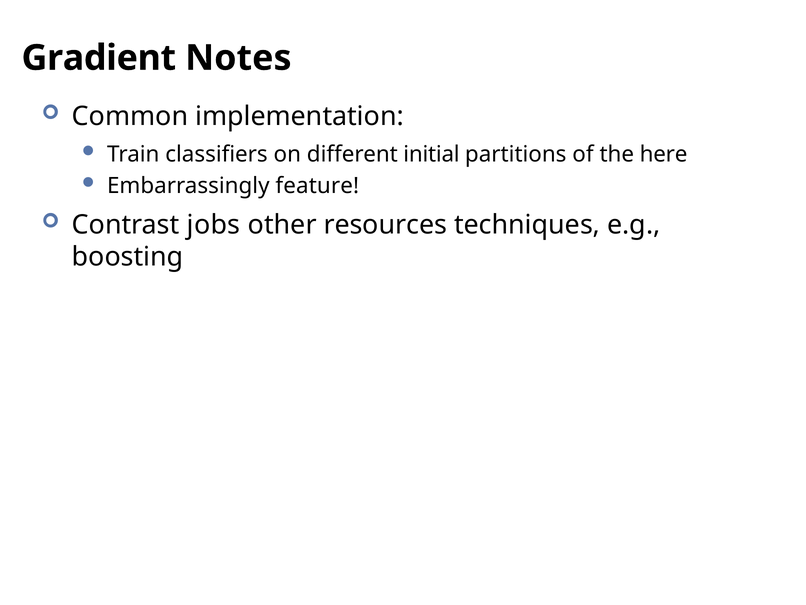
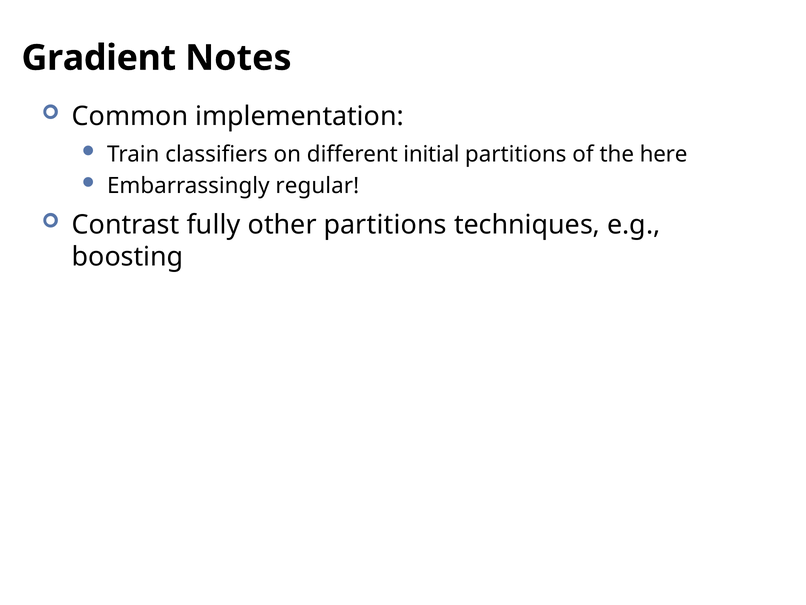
feature: feature -> regular (317, 186)
jobs: jobs -> fully (214, 225)
other resources: resources -> partitions (385, 225)
